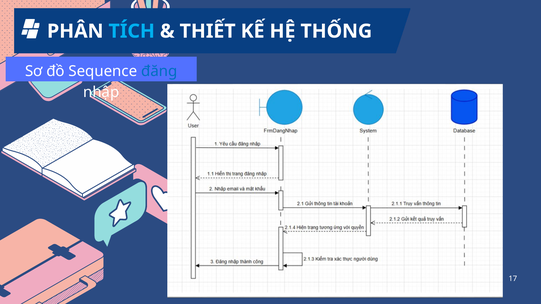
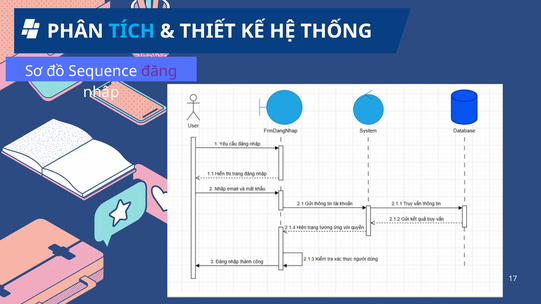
đăng colour: blue -> purple (159, 71)
